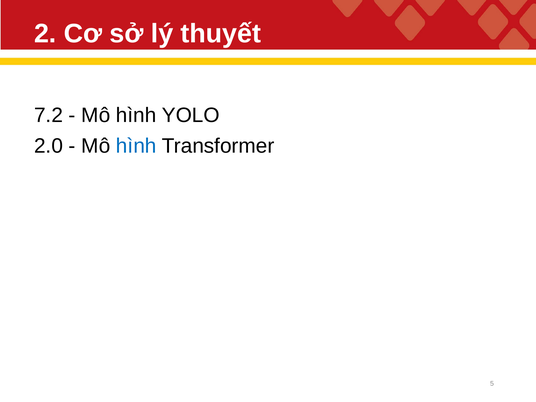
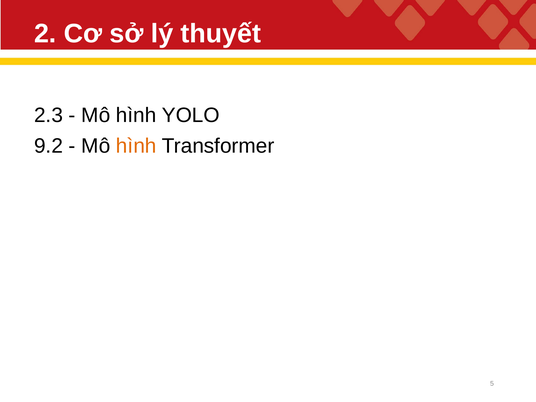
7.2: 7.2 -> 2.3 (48, 115)
2.0: 2.0 -> 9.2 (48, 146)
hình colour: blue -> orange (136, 146)
